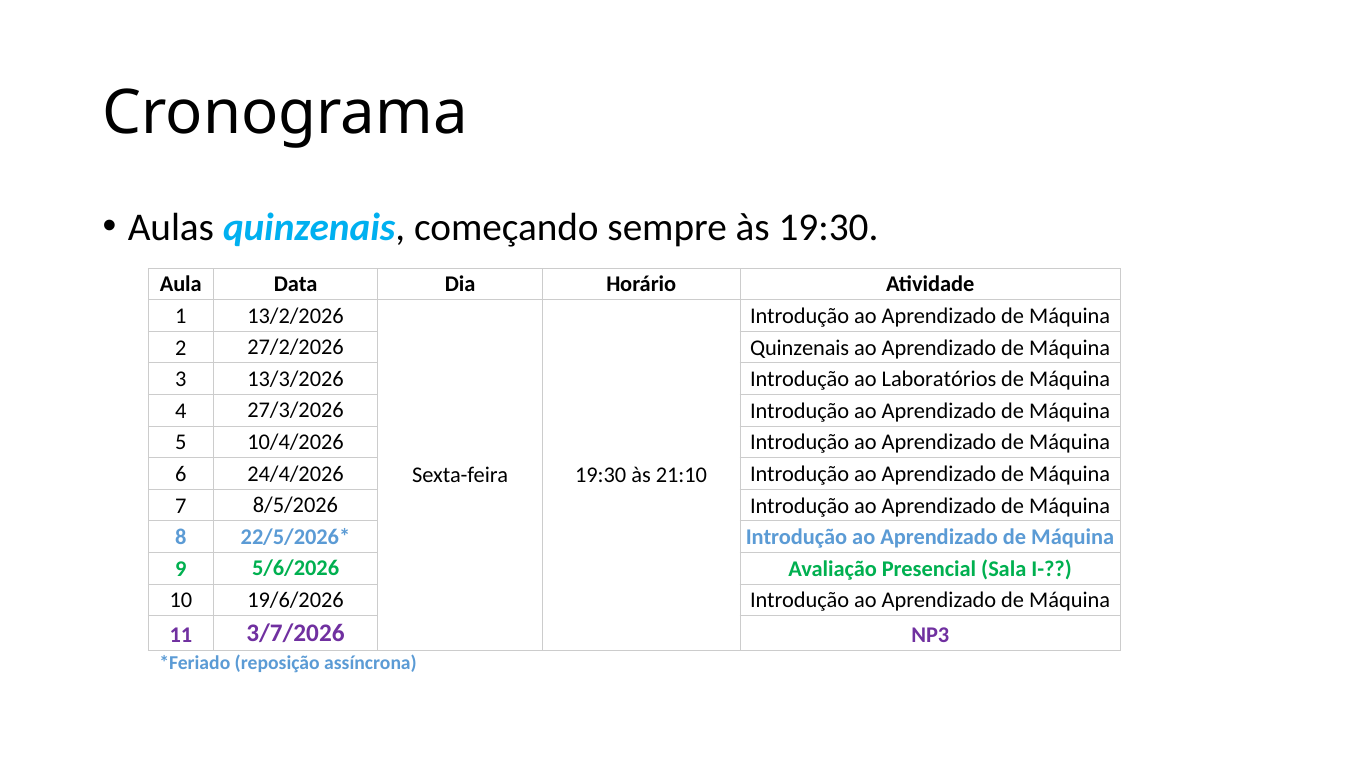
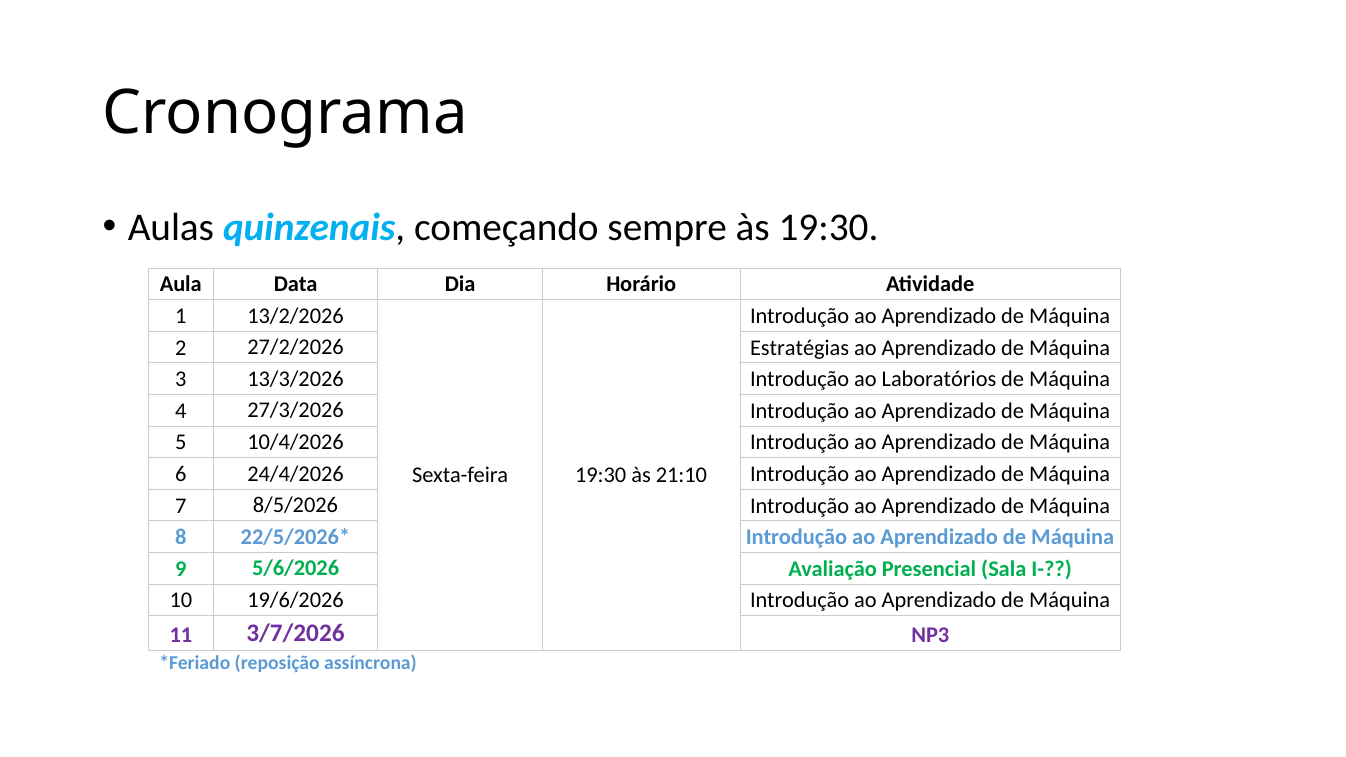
27/2/2026 Quinzenais: Quinzenais -> Estratégias (800, 348)
